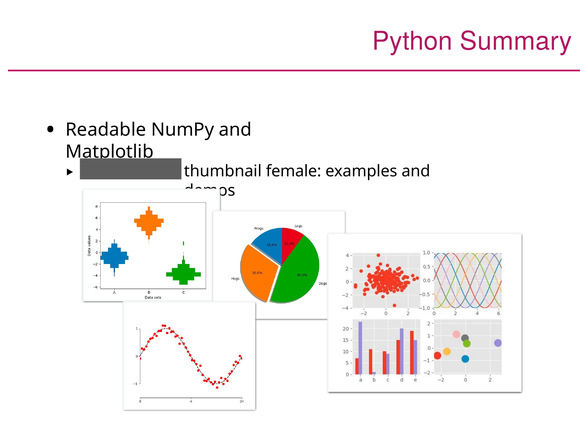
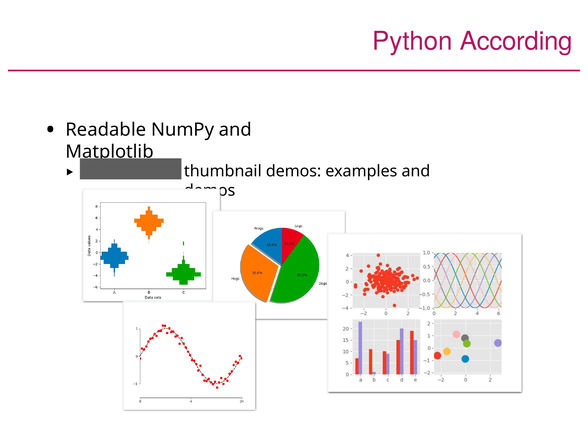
Summary: Summary -> According (516, 41)
thumbnail female: female -> demos (294, 171)
